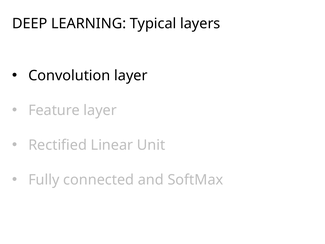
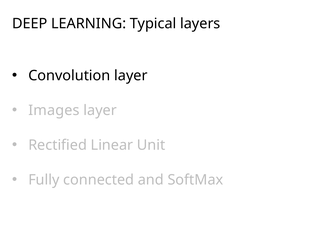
Feature: Feature -> Images (54, 110)
